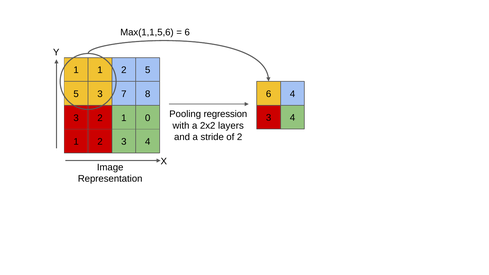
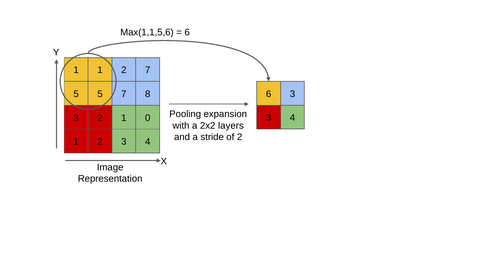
2 5: 5 -> 7 (148, 70)
6 4: 4 -> 3 (293, 94)
5 3: 3 -> 5 (100, 94)
regression: regression -> expansion (225, 114)
